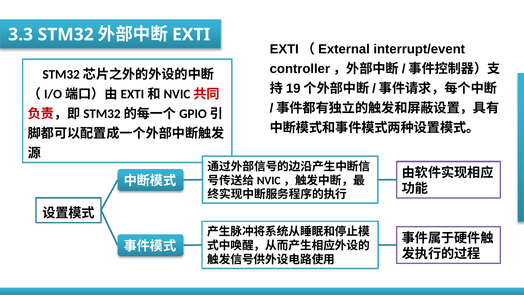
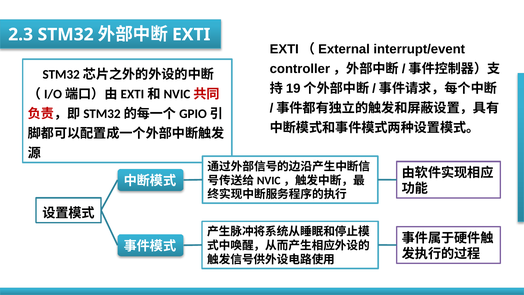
3.3: 3.3 -> 2.3 (21, 35)
